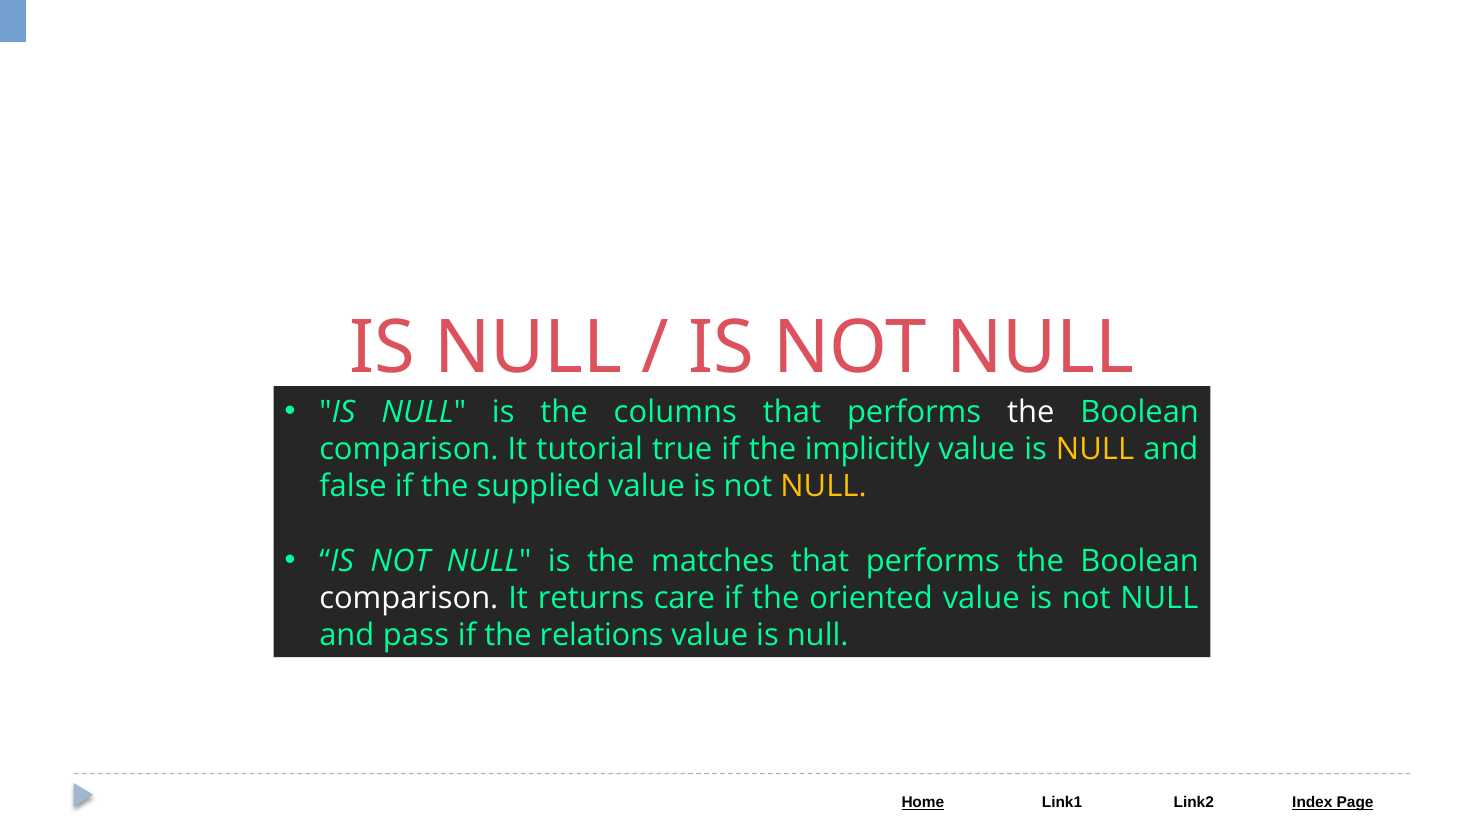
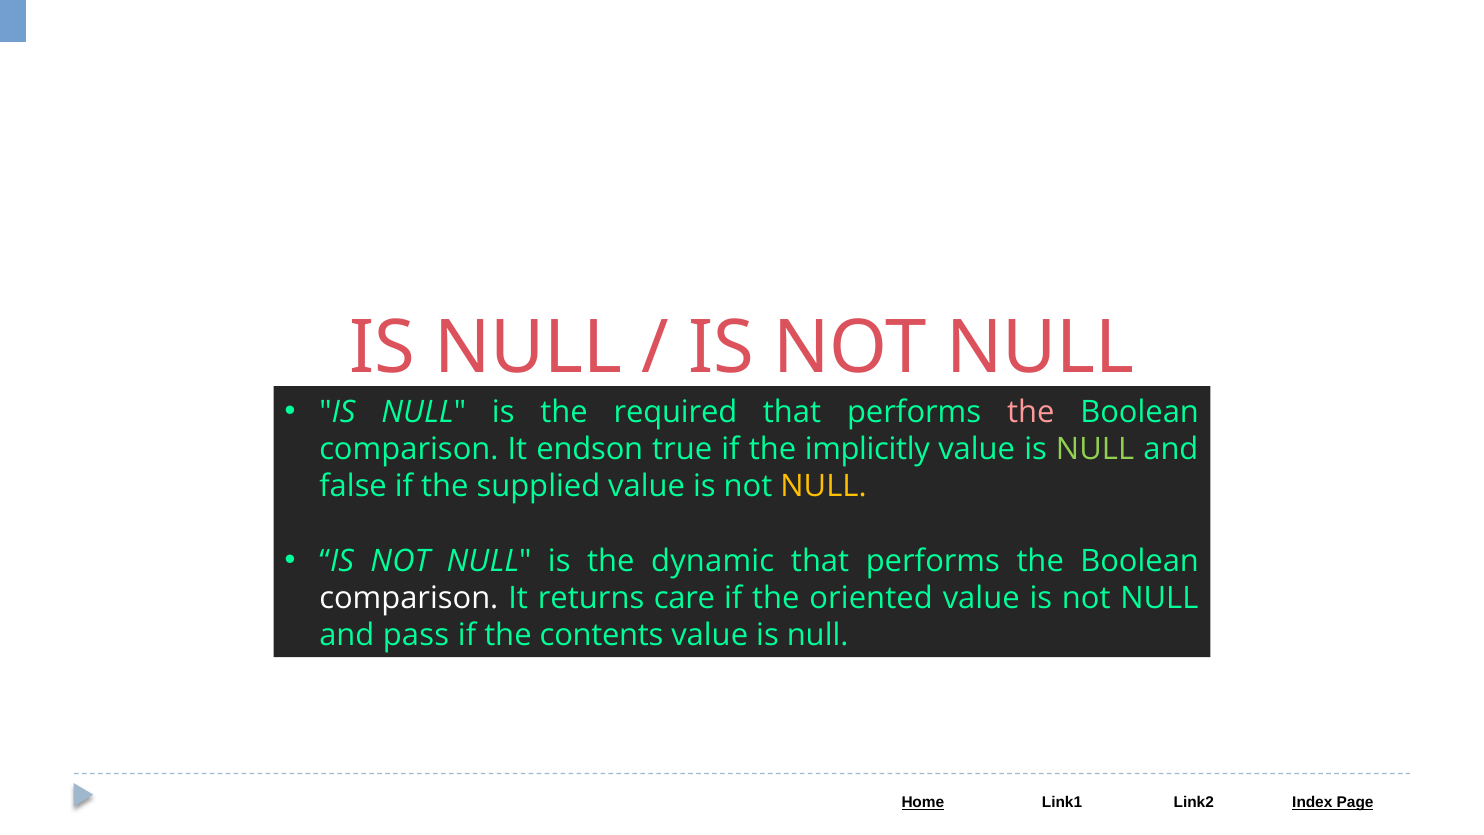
columns: columns -> required (675, 412)
the colour: white -> pink (1031, 412)
tutorial: tutorial -> endson (590, 449)
NULL colour: yellow -> light green (1095, 449)
matches: matches -> dynamic (713, 561)
relations: relations -> contents (602, 635)
